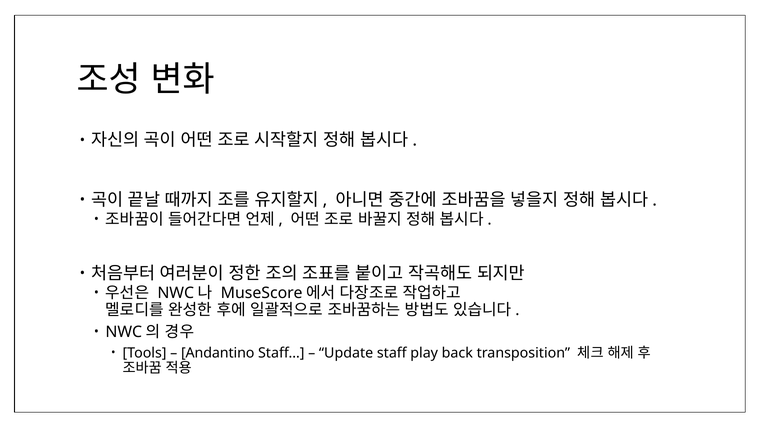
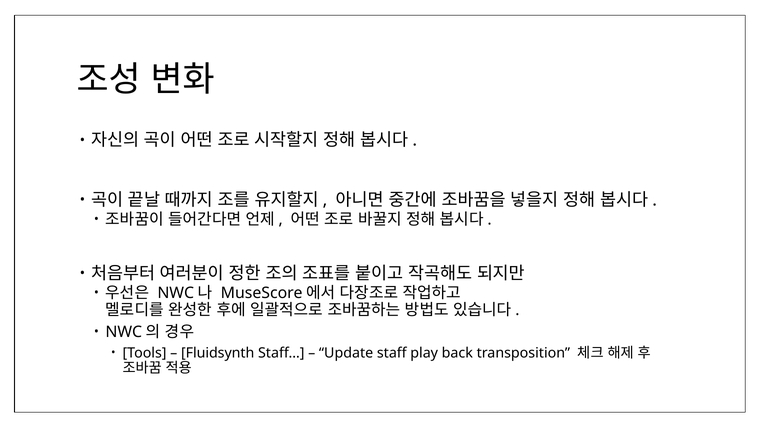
Andantino: Andantino -> Fluidsynth (218, 353)
